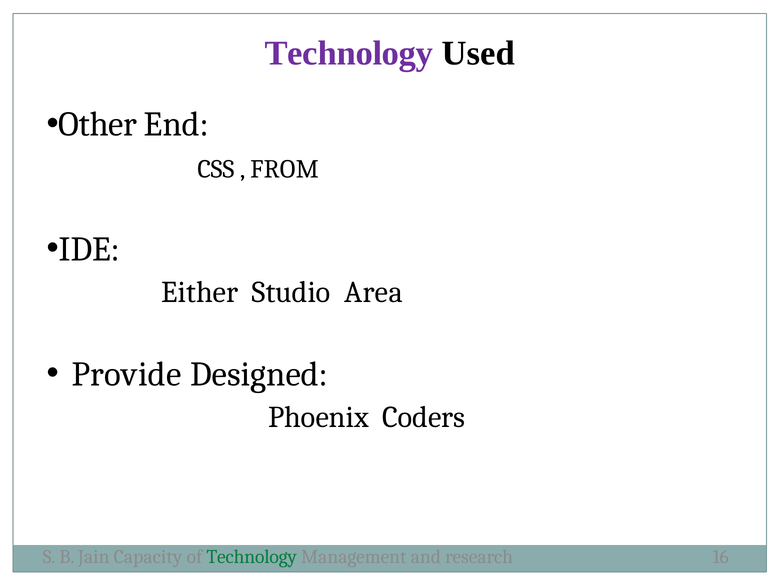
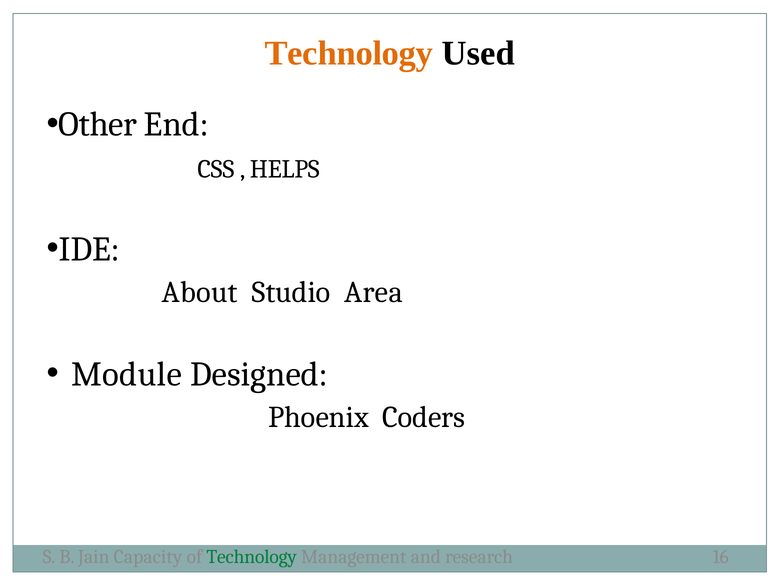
Technology colour: purple -> orange (349, 53)
FROM: FROM -> HELPS (285, 169)
Either: Either -> About (200, 292)
Provide: Provide -> Module (127, 374)
